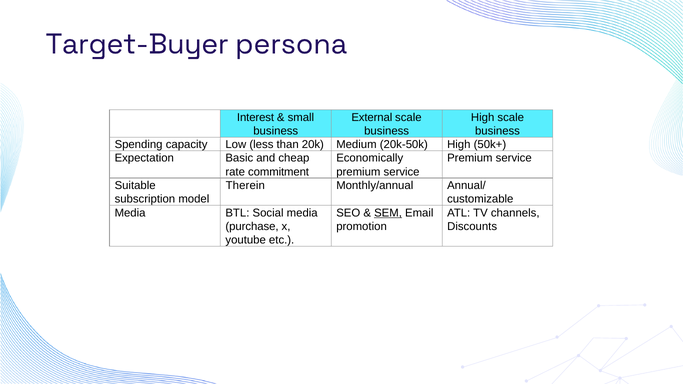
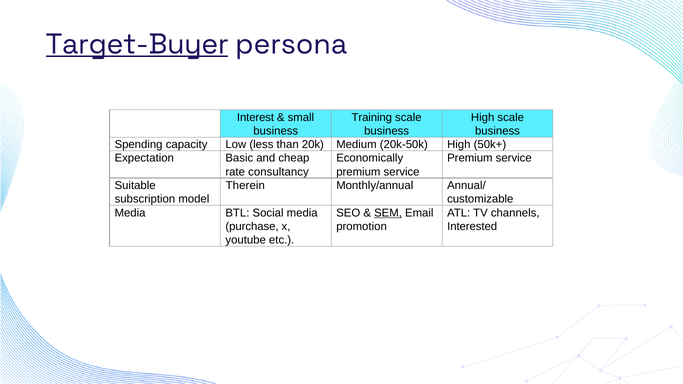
Target-Buyer underline: none -> present (137, 44)
External: External -> Training (372, 117)
commitment: commitment -> consultancy (278, 172)
Discounts: Discounts -> Interested (472, 227)
